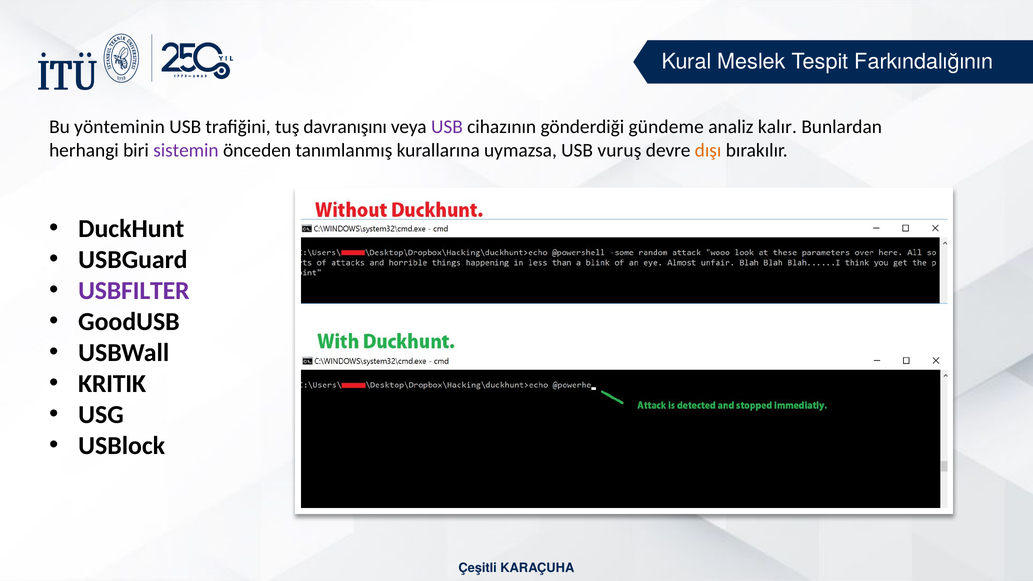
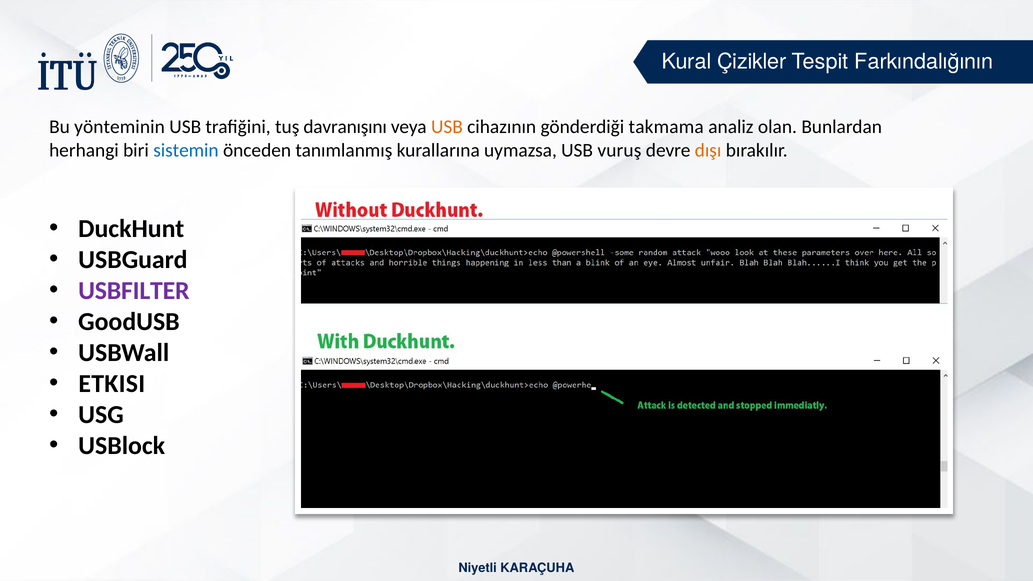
Meslek: Meslek -> Çizikler (752, 62)
USB colour: purple -> orange (447, 127)
gündeme: gündeme -> takmama (666, 127)
kalır: kalır -> olan (777, 127)
sistemin colour: purple -> blue (186, 150)
KRITIK: KRITIK -> ETKISI (112, 384)
Çeşitli: Çeşitli -> Niyetli (478, 568)
